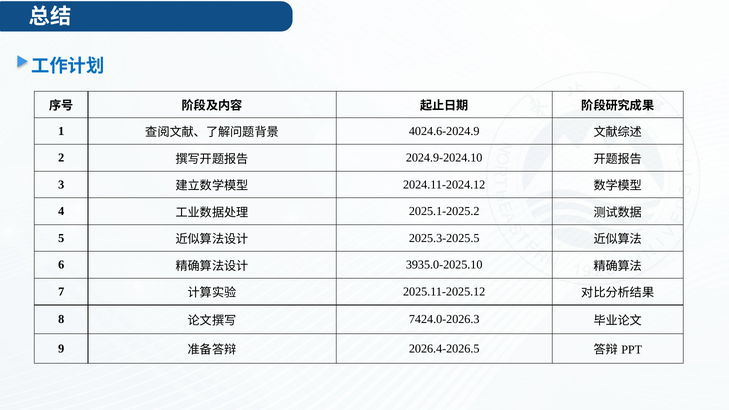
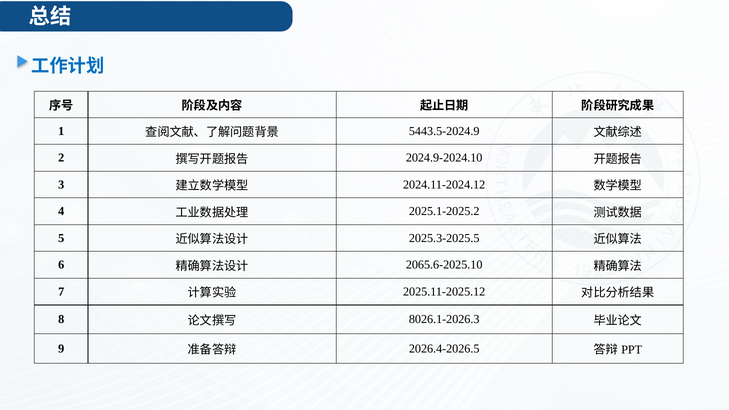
4024.6-2024.9: 4024.6-2024.9 -> 5443.5-2024.9 (444, 131)
3935.0-2025.10: 3935.0-2025.10 -> 2065.6-2025.10 (444, 265)
7424.0-2026.3: 7424.0-2026.3 -> 8026.1-2026.3 (444, 319)
